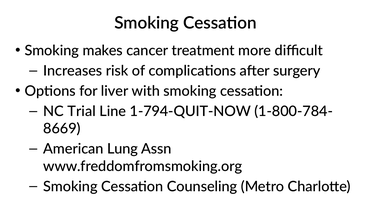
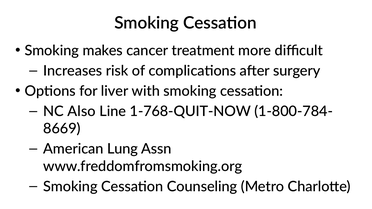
Trial: Trial -> Also (82, 111)
1-794-QUIT-NOW: 1-794-QUIT-NOW -> 1-768-QUIT-NOW (190, 111)
